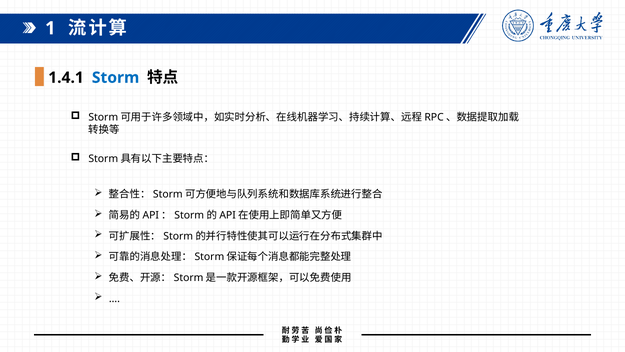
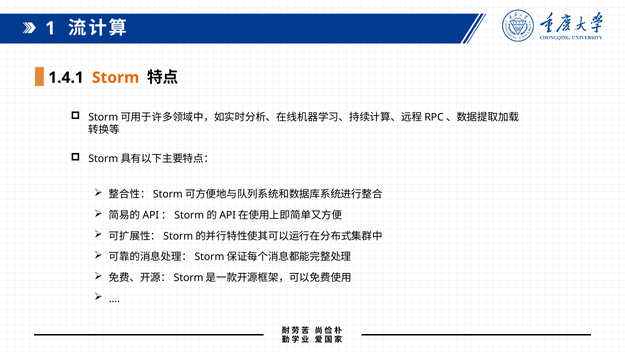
Storm colour: blue -> orange (116, 78)
